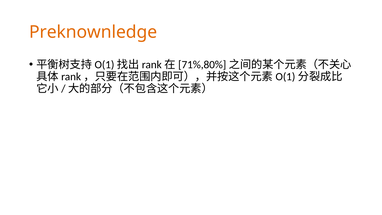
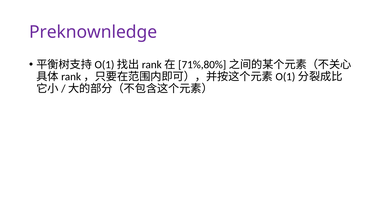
Preknownledge colour: orange -> purple (93, 32)
